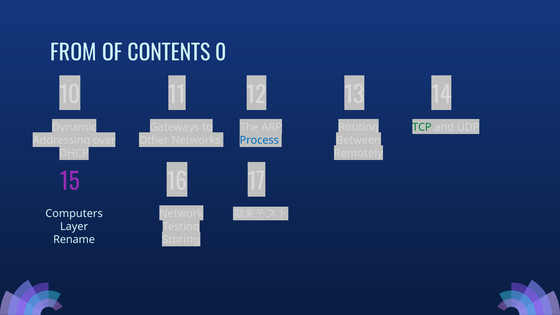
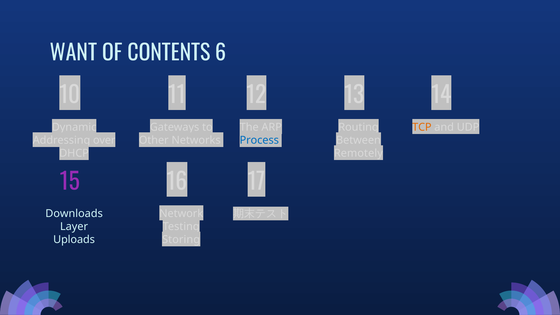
FROM: FROM -> WANT (73, 53)
0: 0 -> 6 (221, 53)
TCP colour: green -> orange (422, 127)
Computers: Computers -> Downloads (74, 213)
Rename: Rename -> Uploads (74, 240)
